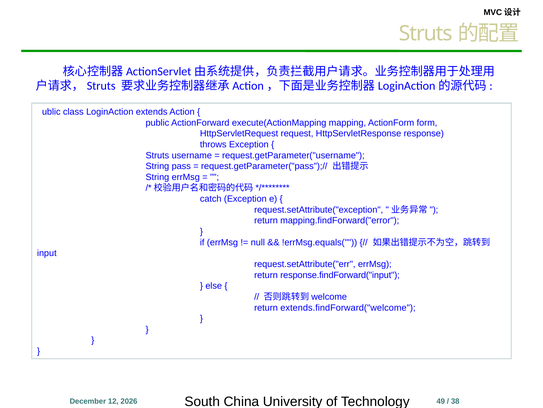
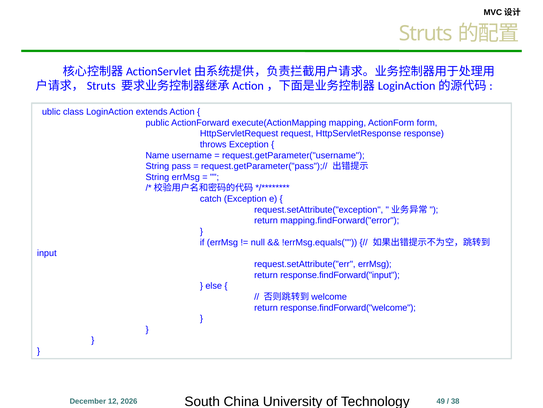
Struts: Struts -> Name (157, 155)
extends.findForward("welcome: extends.findForward("welcome -> response.findForward("welcome (348, 307)
